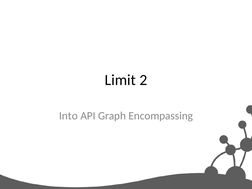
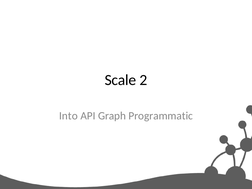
Limit: Limit -> Scale (120, 80)
Encompassing: Encompassing -> Programmatic (161, 116)
